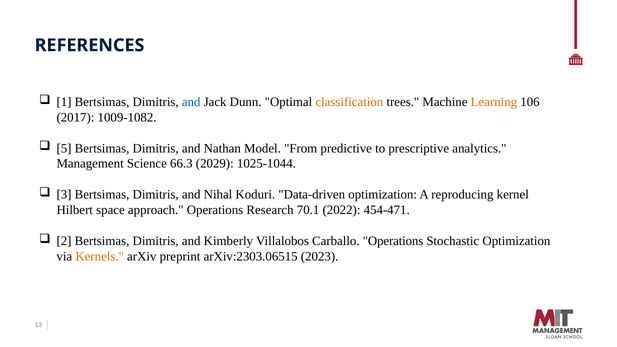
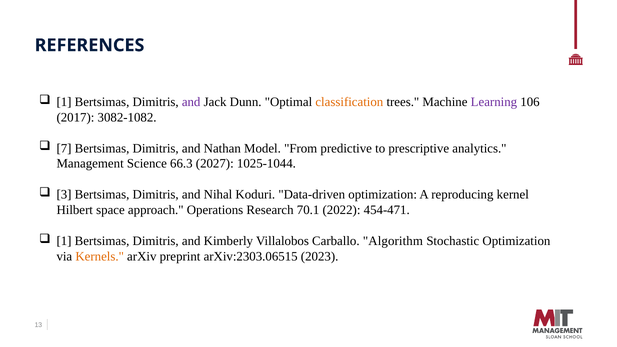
and colour: blue -> purple (191, 102)
Learning colour: orange -> purple (494, 102)
1009-1082: 1009-1082 -> 3082-1082 (127, 117)
5: 5 -> 7 (64, 148)
2029: 2029 -> 2027 (215, 164)
2: 2 -> 1 (64, 241)
Carballo Operations: Operations -> Algorithm (393, 241)
